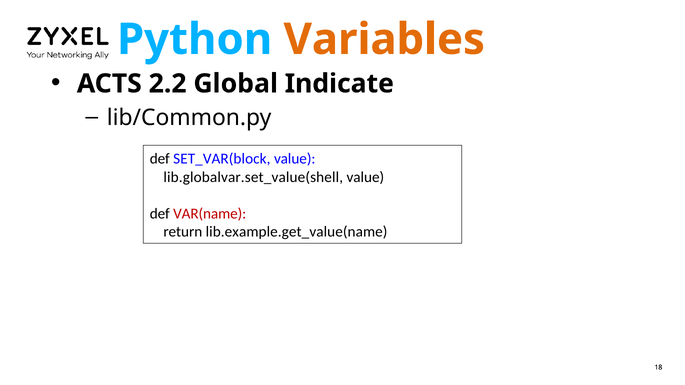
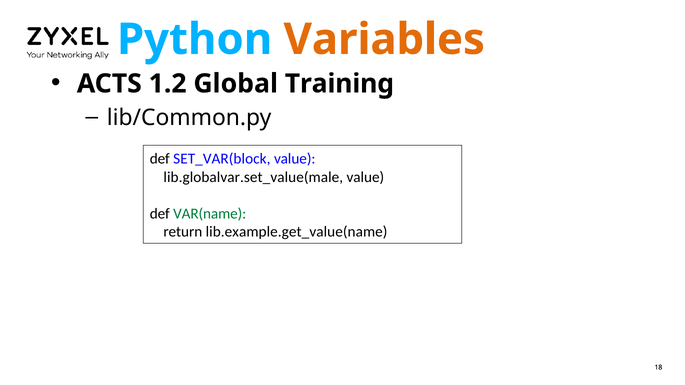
2.2: 2.2 -> 1.2 (168, 84)
Indicate: Indicate -> Training (339, 84)
lib.globalvar.set_value(shell: lib.globalvar.set_value(shell -> lib.globalvar.set_value(male (253, 177)
VAR(name colour: red -> green (210, 214)
